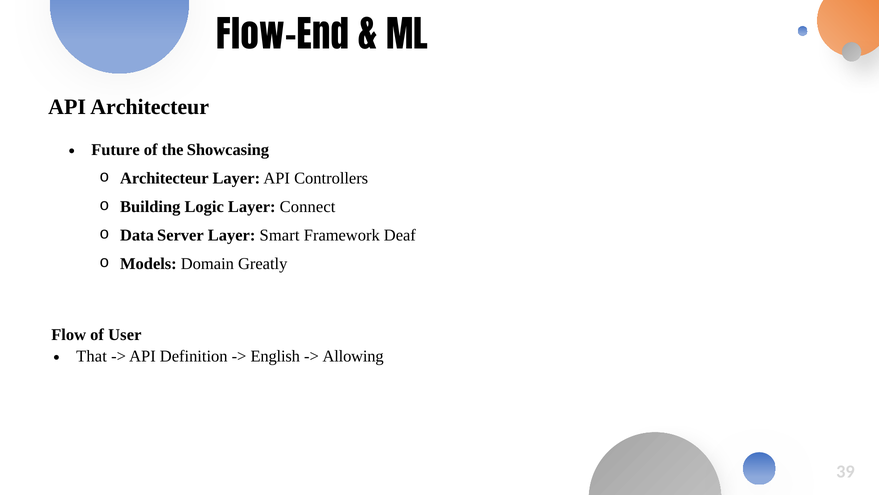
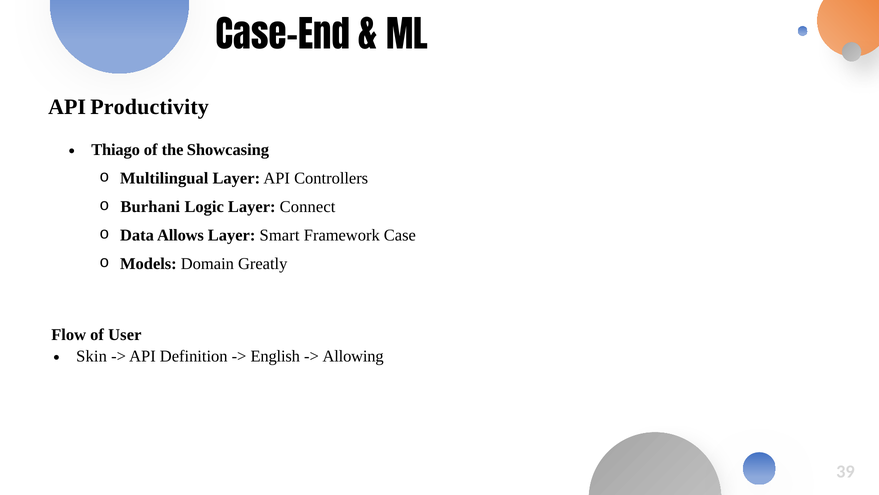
Flow-End: Flow-End -> Case-End (283, 37)
API Architecteur: Architecteur -> Productivity (150, 107)
Future: Future -> Thiago (116, 150)
Architecteur: Architecteur -> Multilingual (164, 178)
Building: Building -> Burhani (150, 207)
Server: Server -> Allows (180, 235)
Deaf: Deaf -> Case (400, 235)
That: That -> Skin (92, 356)
